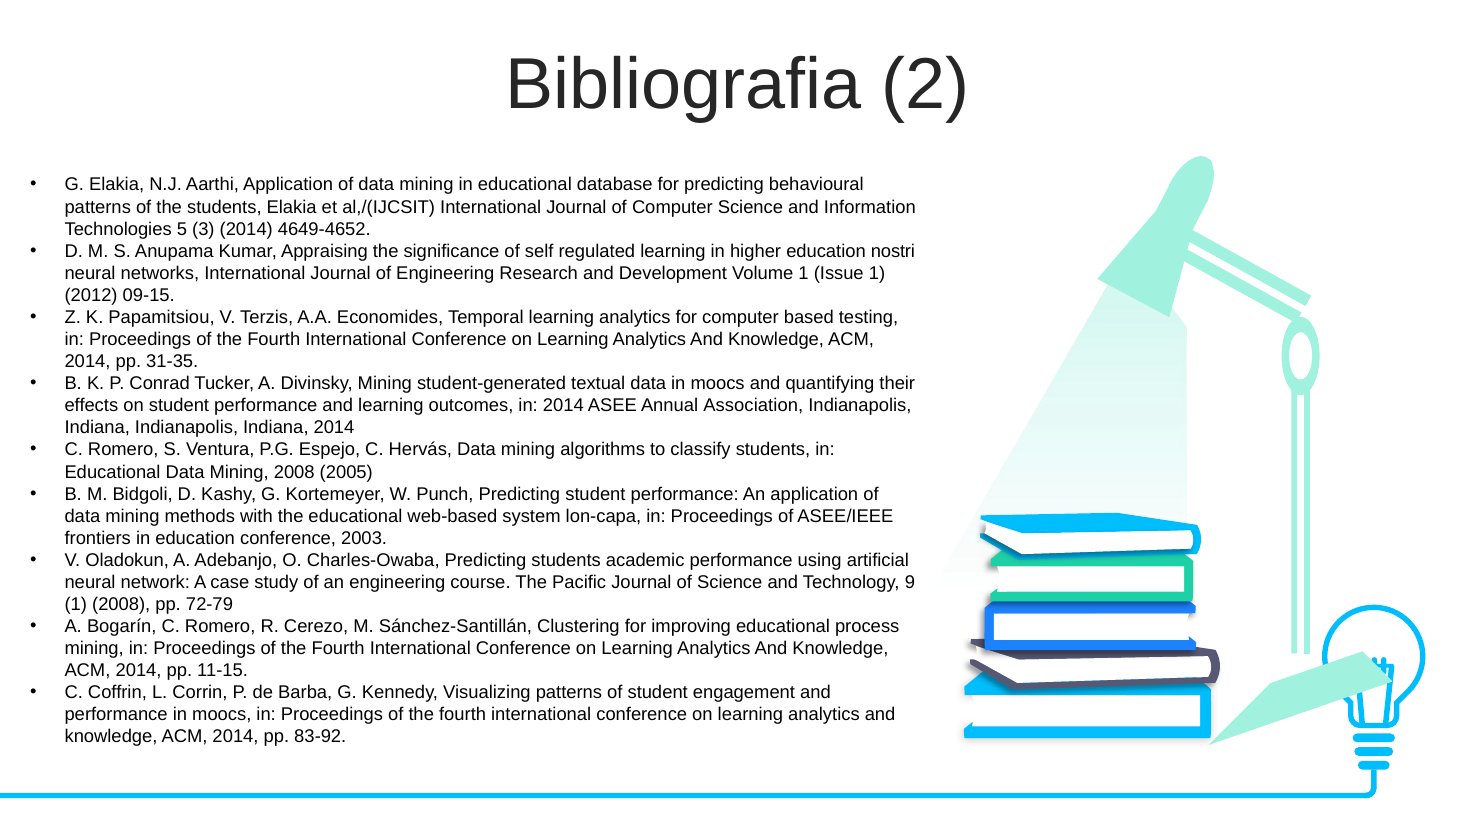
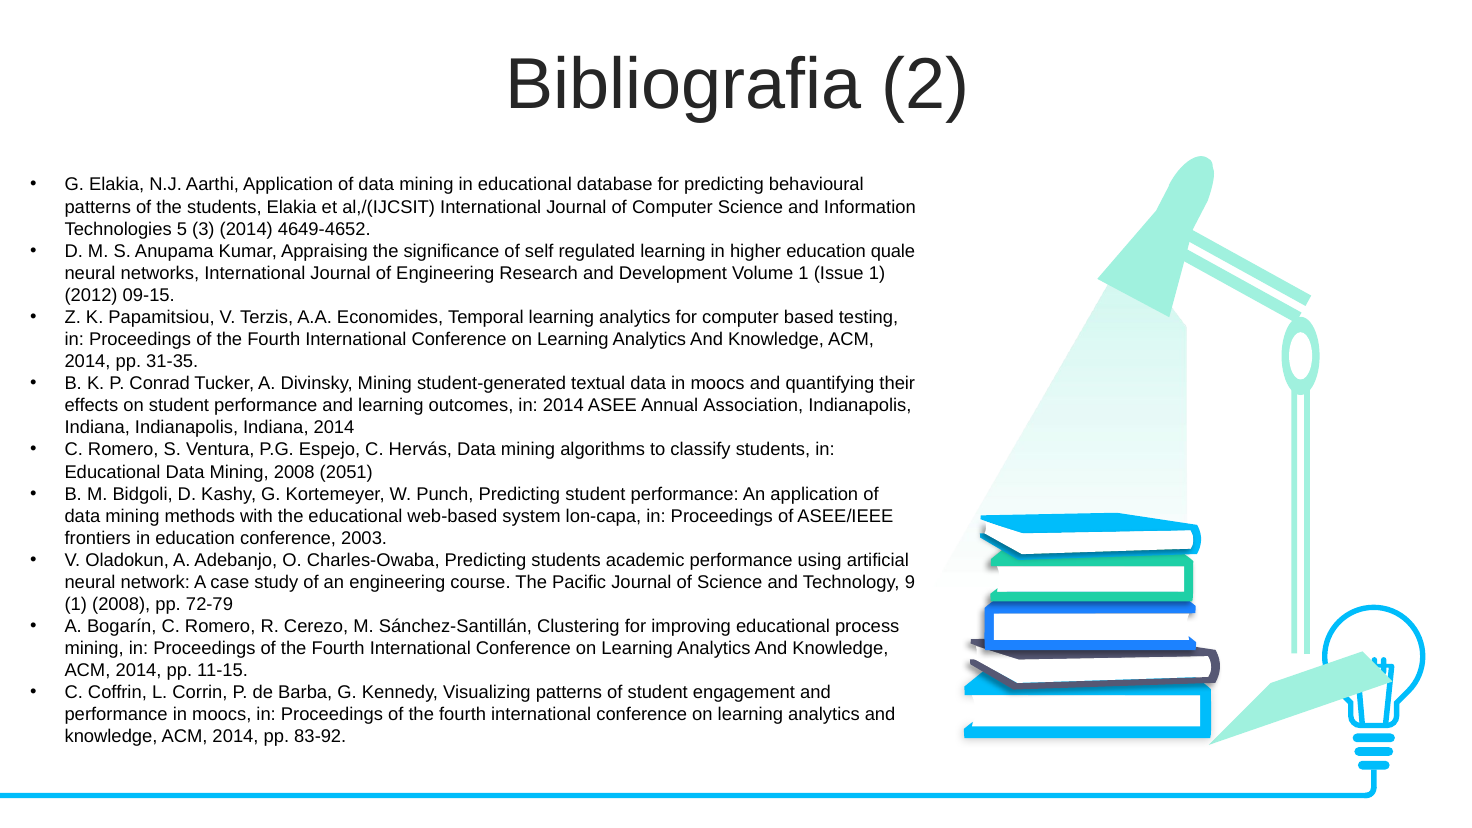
nostri: nostri -> quale (893, 251)
2005: 2005 -> 2051 (346, 472)
